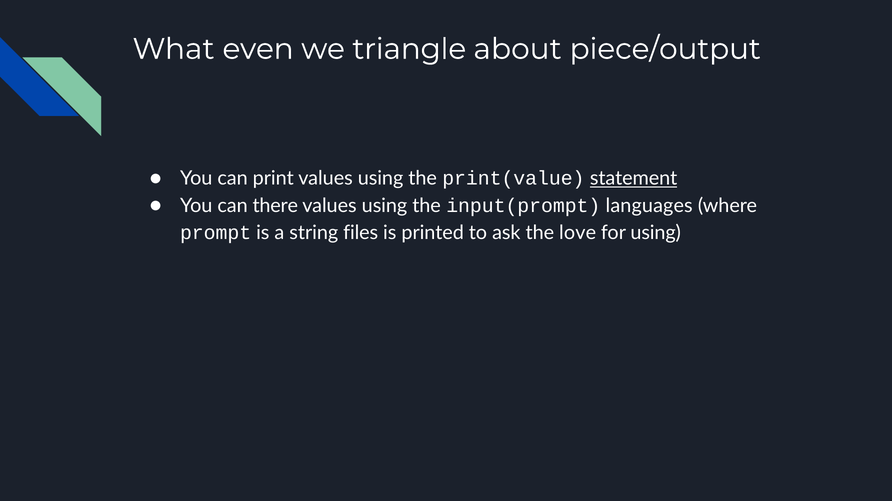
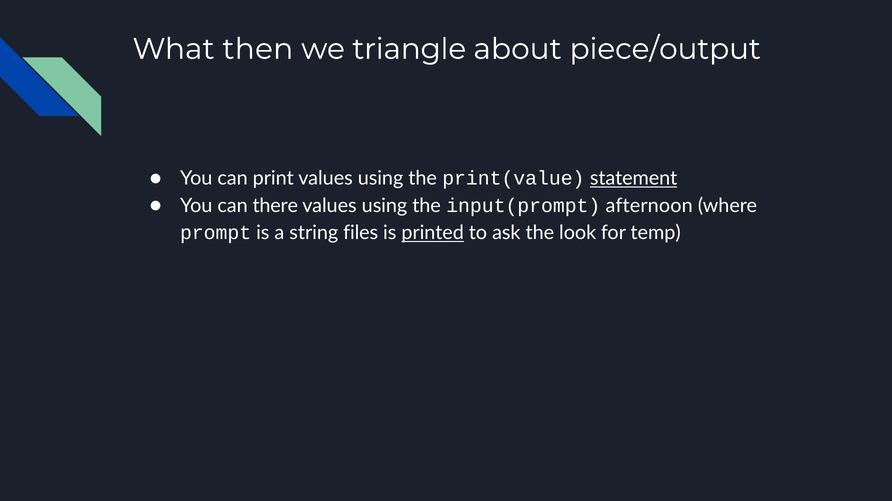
even: even -> then (258, 49)
languages: languages -> afternoon (649, 206)
printed underline: none -> present (433, 233)
love: love -> look (578, 233)
for using: using -> temp (656, 233)
